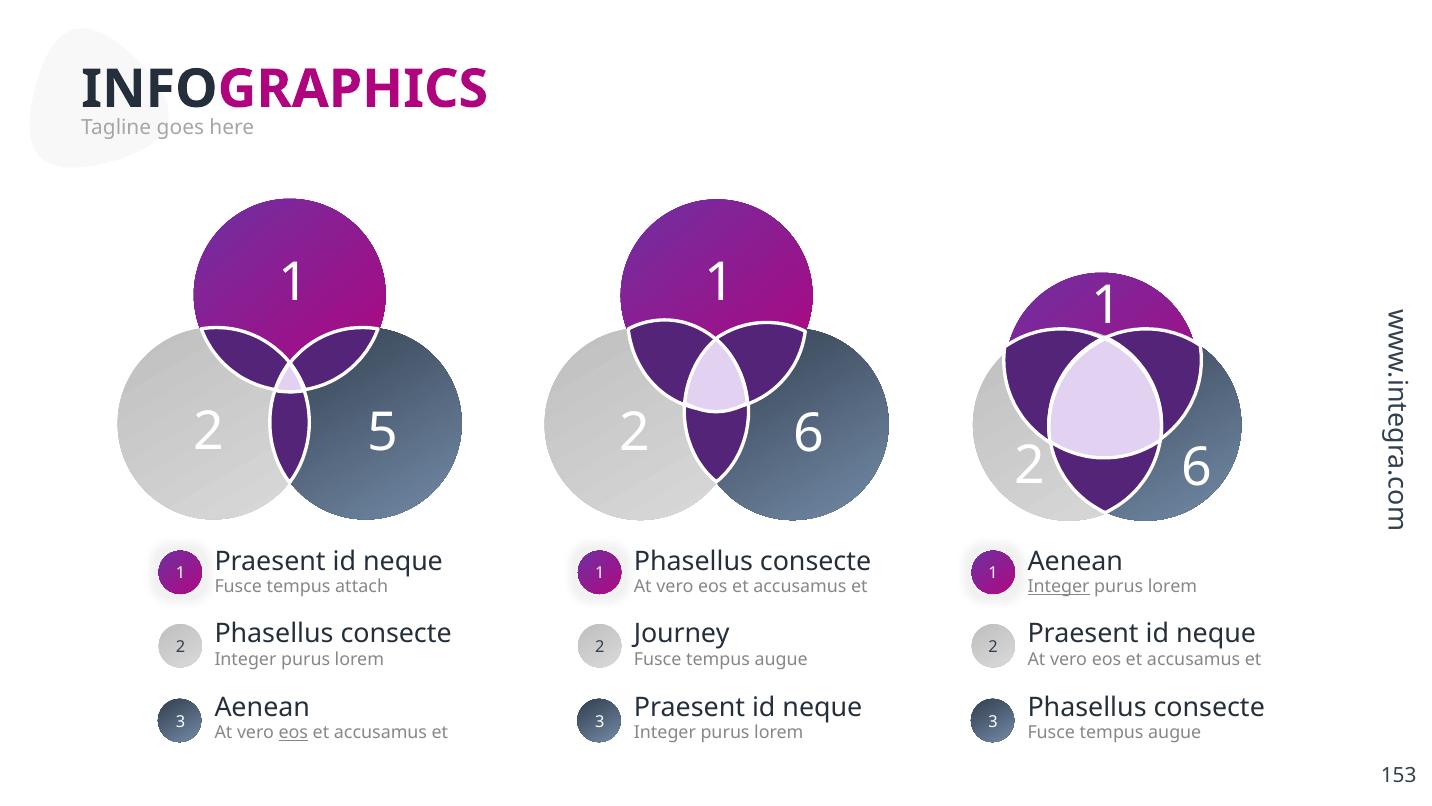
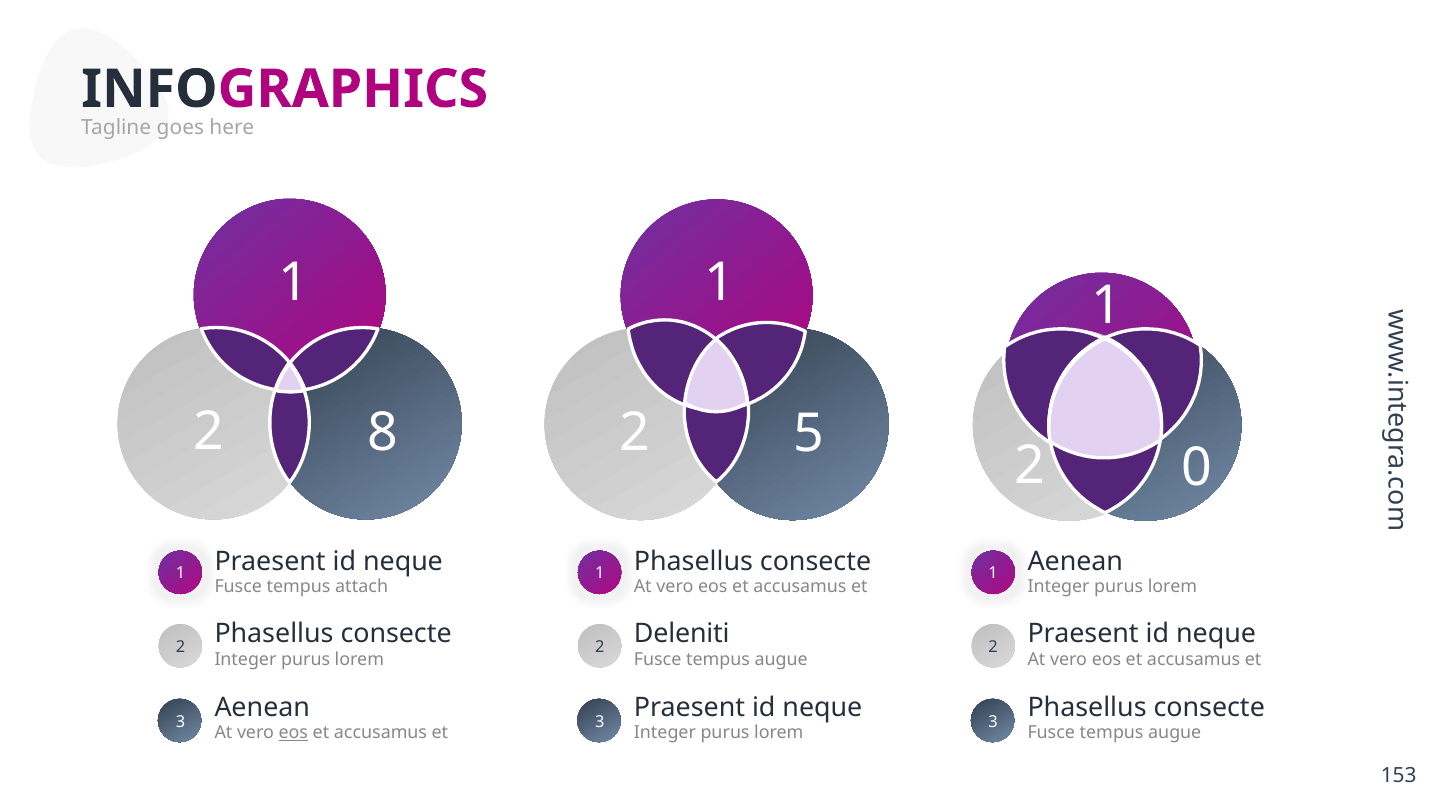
5: 5 -> 8 (383, 432)
6: 6 -> 5 (809, 433)
6: 6 -> 0 (1197, 468)
Integer underline: present -> none (1059, 586)
Journey: Journey -> Deleniti (682, 634)
